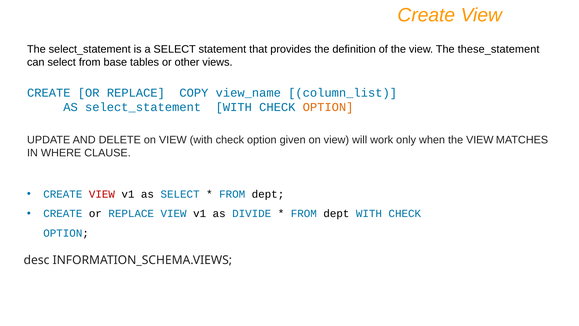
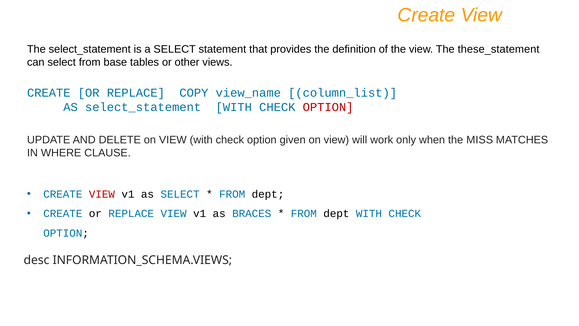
OPTION colour: orange -> red (328, 107)
when the VIEW: VIEW -> MISS (480, 140)
DIVIDE: DIVIDE -> BRACES (252, 214)
